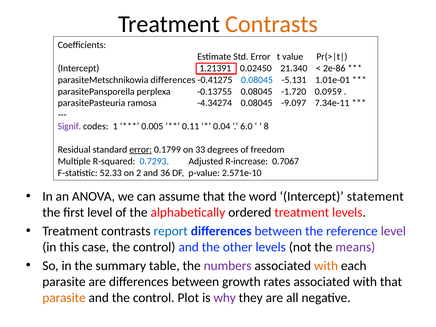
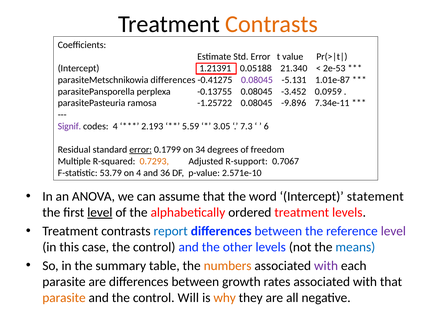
0.02450: 0.02450 -> 0.05188 (256, 68)
2e-86: 2e-86 -> 2e-53 (334, 68)
0.08045 colour: blue -> purple (257, 80)
1.01e-01: 1.01e-01 -> 1.01e-87 (333, 80)
-1.720: -1.720 -> -3.452 (294, 91)
-4.34274: -4.34274 -> -1.25722 (215, 103)
-9.097: -9.097 -> -9.896 (294, 103)
codes 1: 1 -> 4 (115, 126)
0.005: 0.005 -> 2.193 (152, 126)
0.11: 0.11 -> 5.59 (191, 126)
0.04: 0.04 -> 3.05 (222, 126)
6.0: 6.0 -> 7.3 (246, 126)
8: 8 -> 6 (266, 126)
33: 33 -> 34 (200, 150)
0.7293 colour: blue -> orange (154, 161)
R-increase: R-increase -> R-support (247, 161)
52.33: 52.33 -> 53.79 (111, 173)
on 2: 2 -> 4 (139, 173)
level underline: none -> present (100, 212)
means colour: purple -> blue (355, 247)
numbers colour: purple -> orange (228, 266)
with colour: orange -> purple (326, 266)
Plot: Plot -> Will (188, 298)
why colour: purple -> orange (225, 298)
